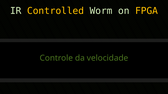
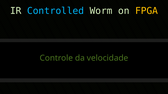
Controlled colour: yellow -> light blue (56, 11)
